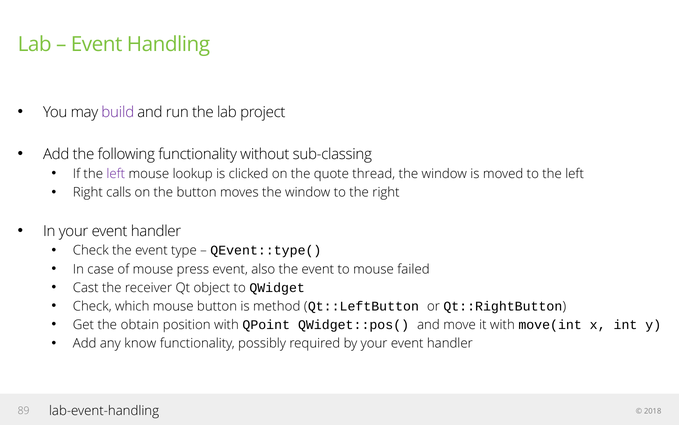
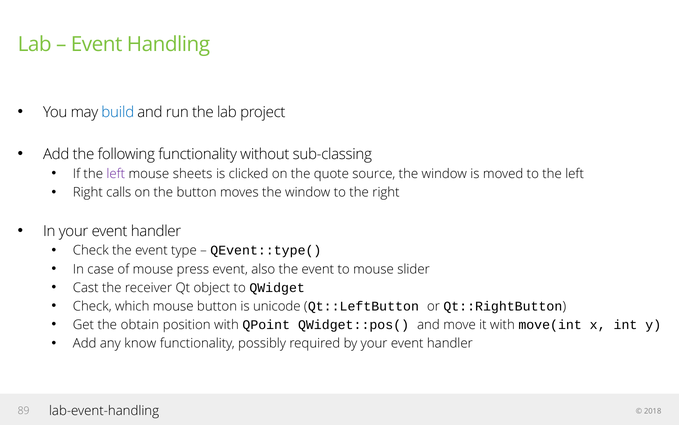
build colour: purple -> blue (118, 112)
lookup: lookup -> sheets (193, 174)
thread: thread -> source (374, 174)
failed: failed -> slider (414, 269)
method: method -> unicode (277, 306)
